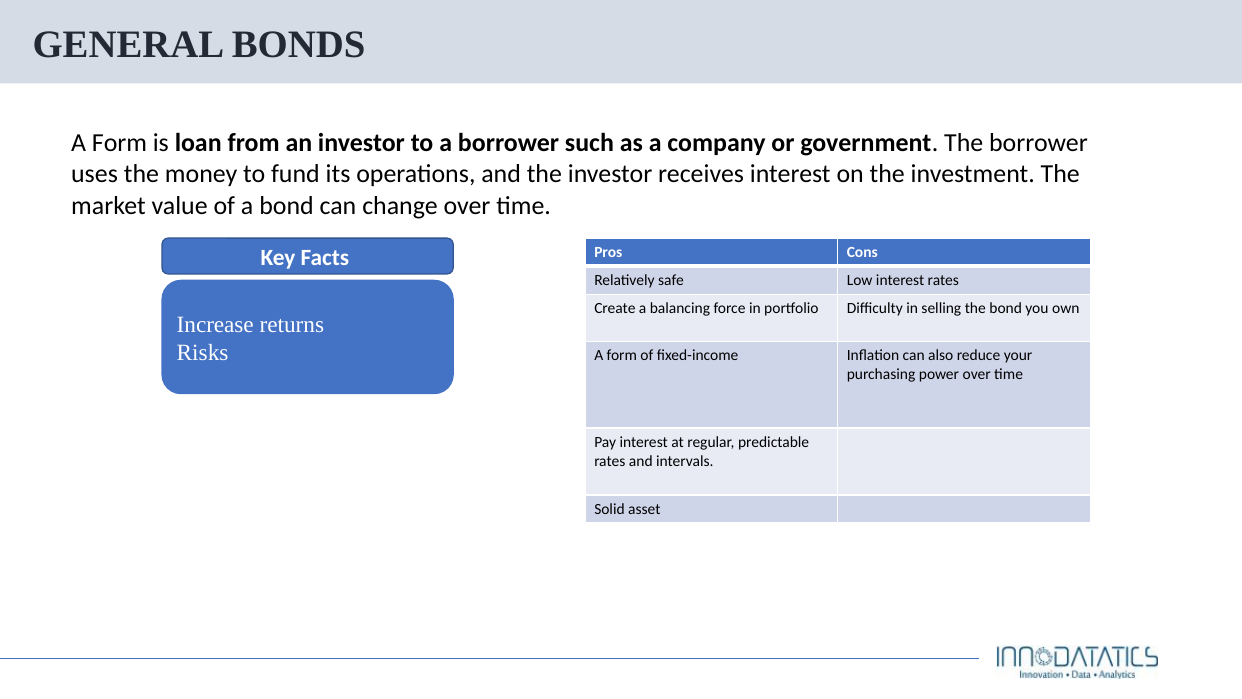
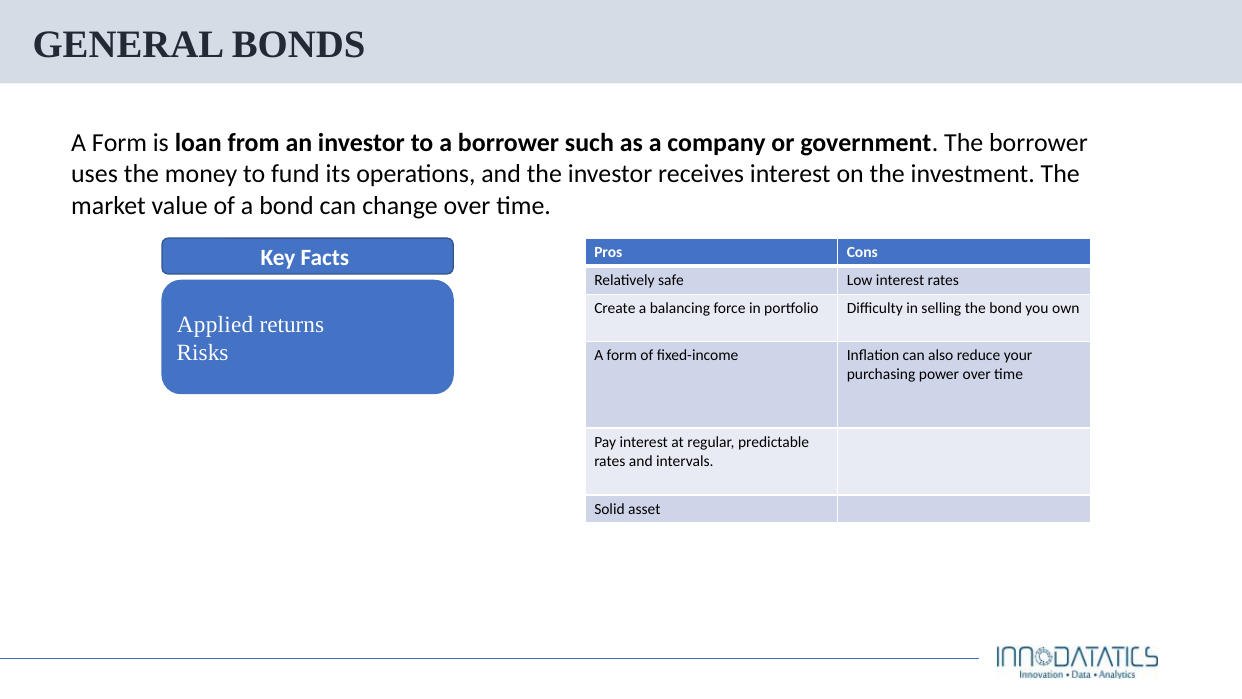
Increase: Increase -> Applied (215, 324)
